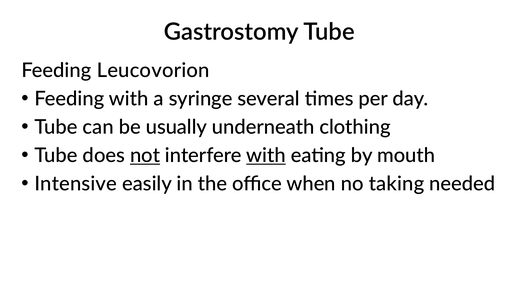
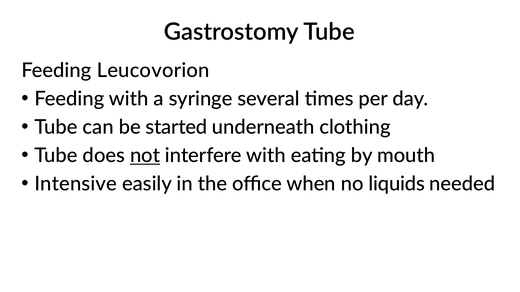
usually: usually -> started (176, 127)
with underline: present -> none (266, 156)
taking: taking -> liquids (397, 184)
